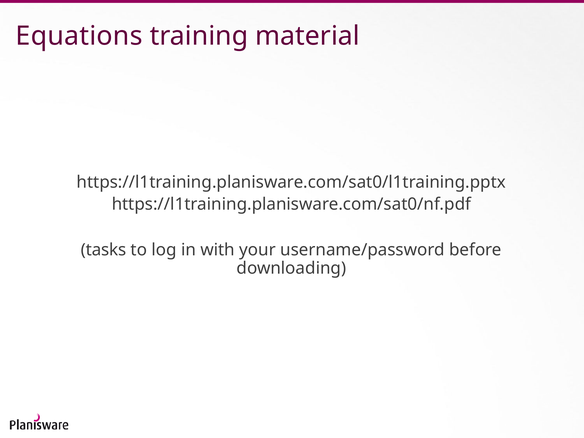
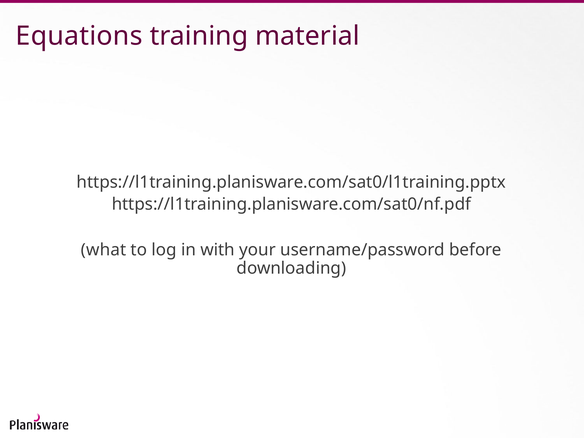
tasks: tasks -> what (104, 250)
